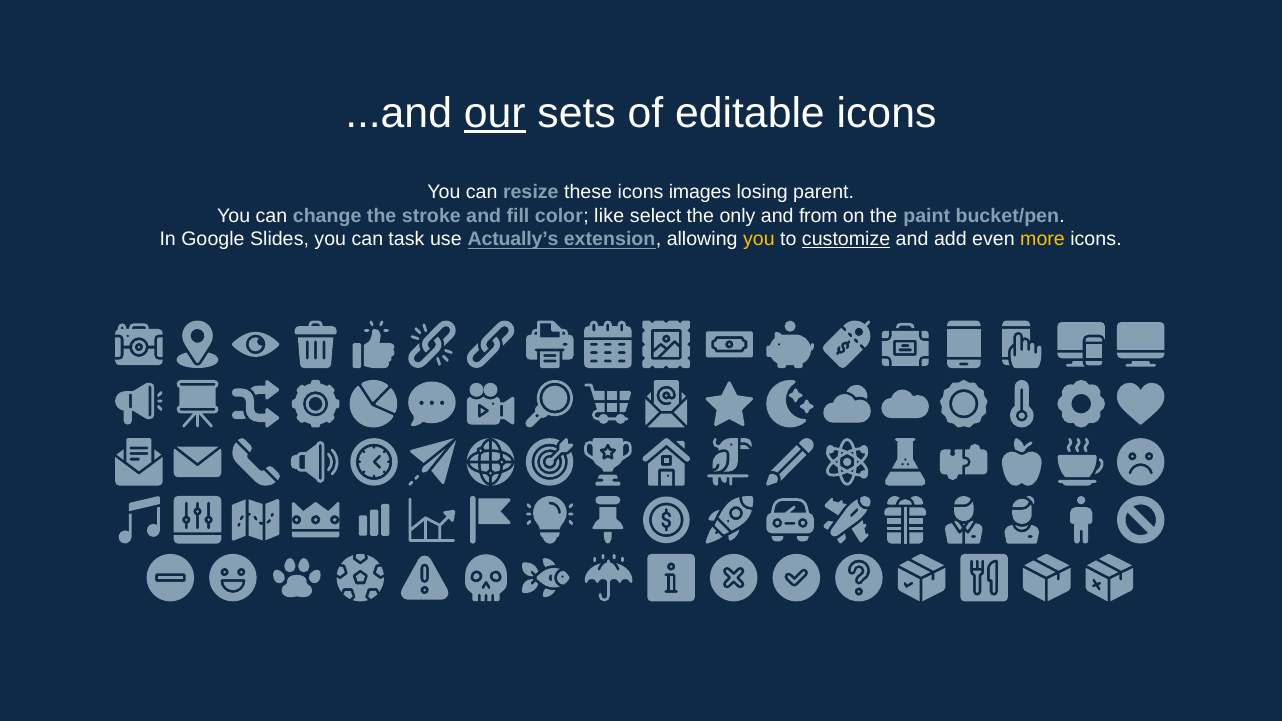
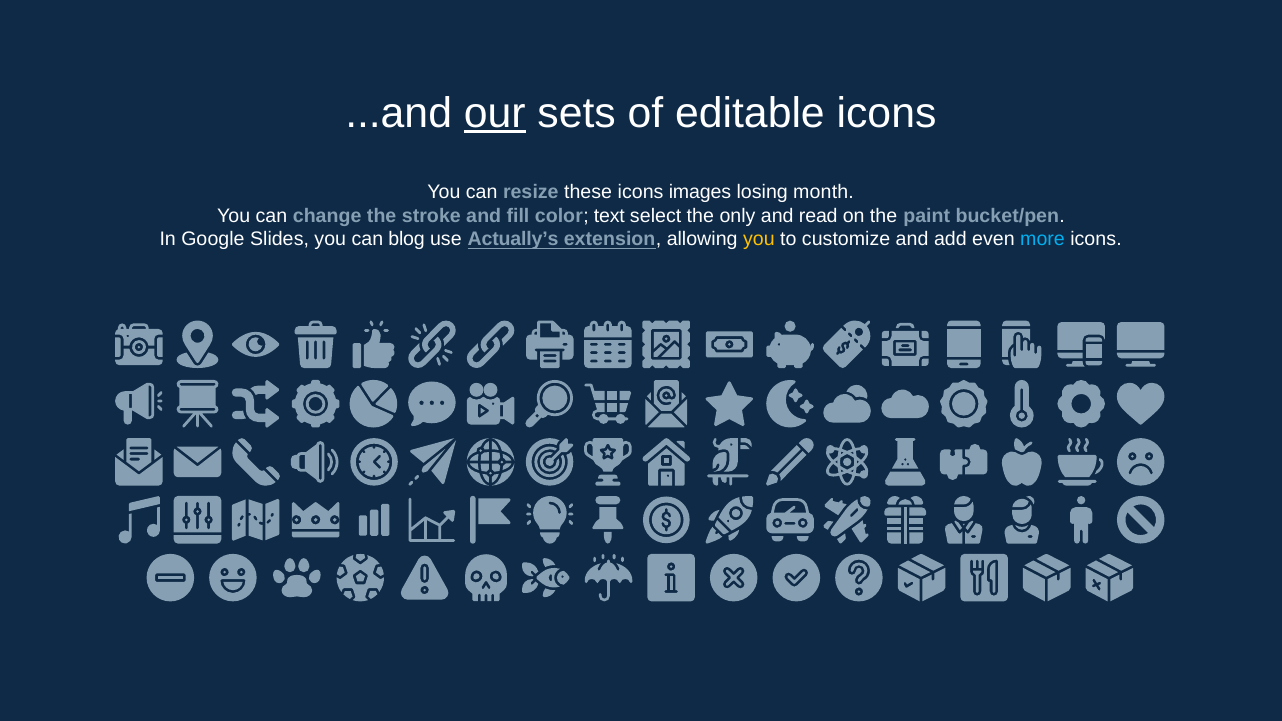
parent: parent -> month (824, 193)
like: like -> text (609, 216)
from: from -> read (818, 216)
task: task -> blog (407, 240)
customize underline: present -> none (846, 240)
more colour: yellow -> light blue (1043, 240)
